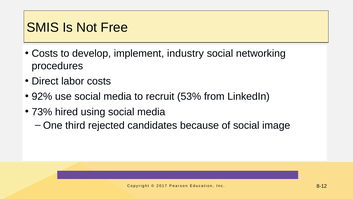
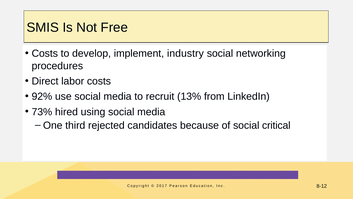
53%: 53% -> 13% (189, 96)
image: image -> critical (276, 125)
